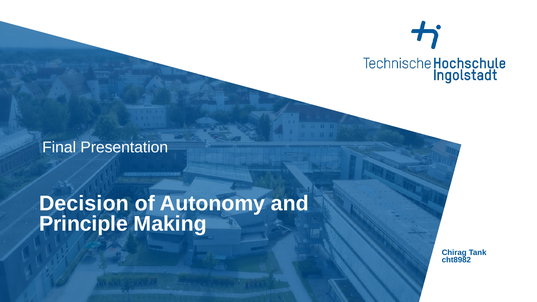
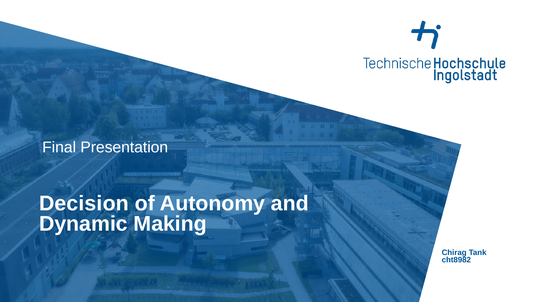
Principle: Principle -> Dynamic (83, 224)
